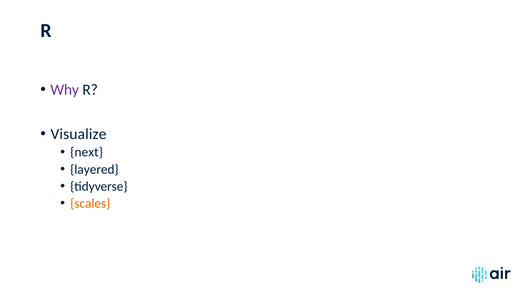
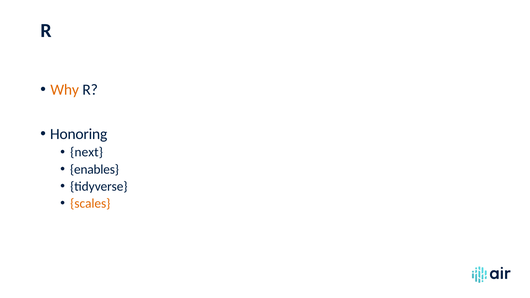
Why colour: purple -> orange (65, 90)
Visualize: Visualize -> Honoring (79, 134)
layered: layered -> enables (95, 169)
